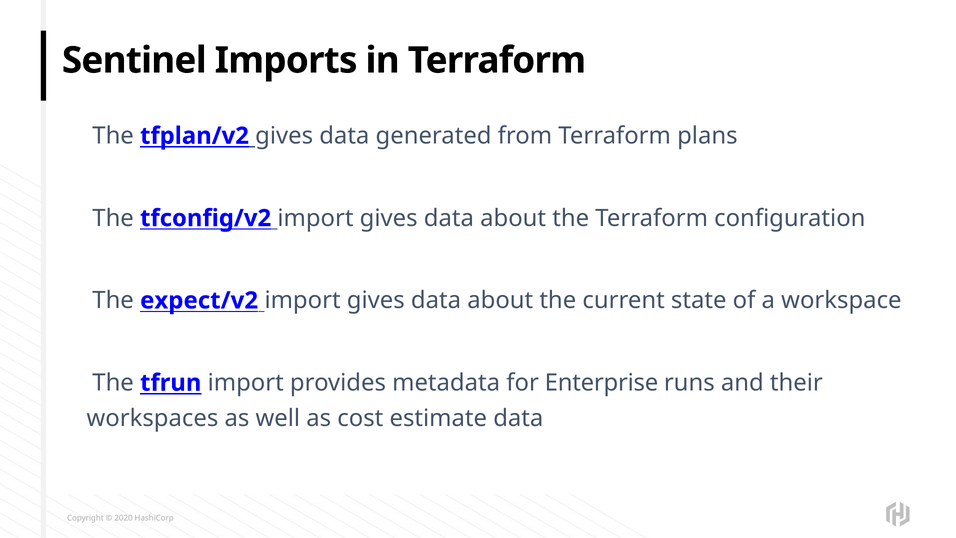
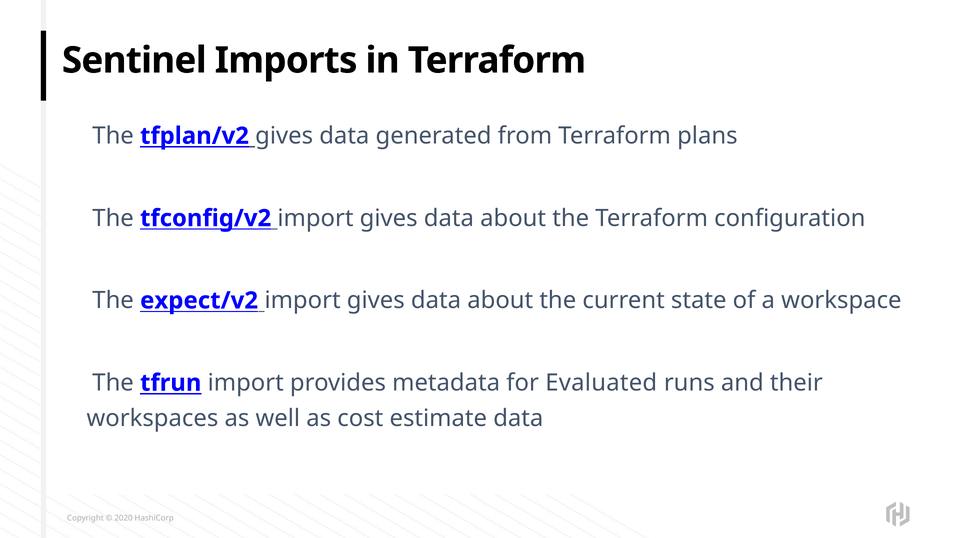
Enterprise: Enterprise -> Evaluated (601, 383)
